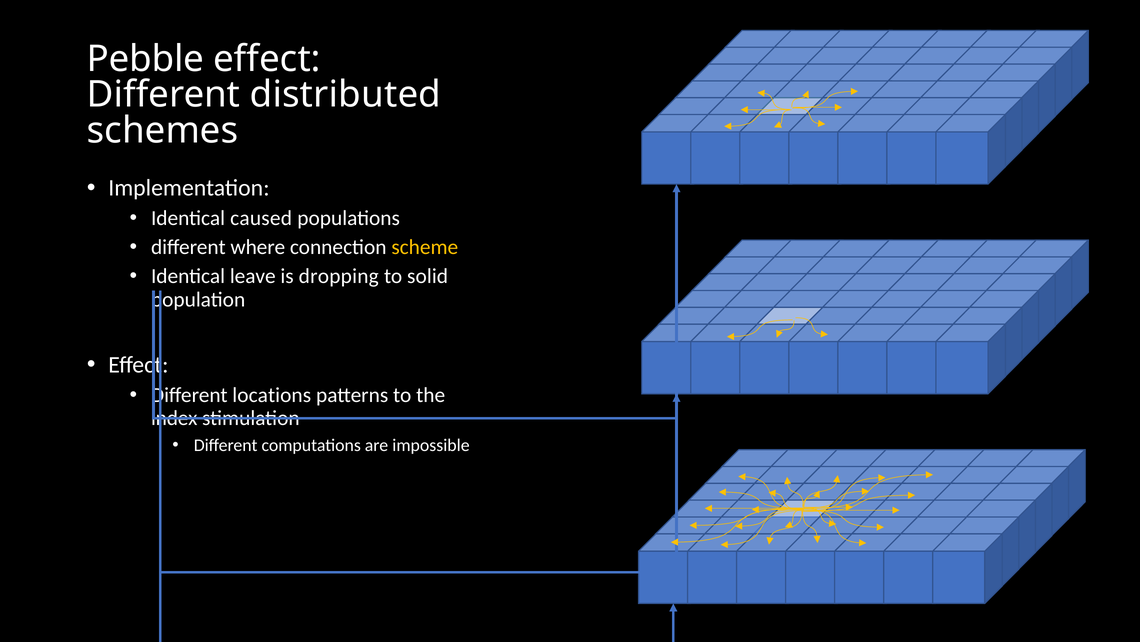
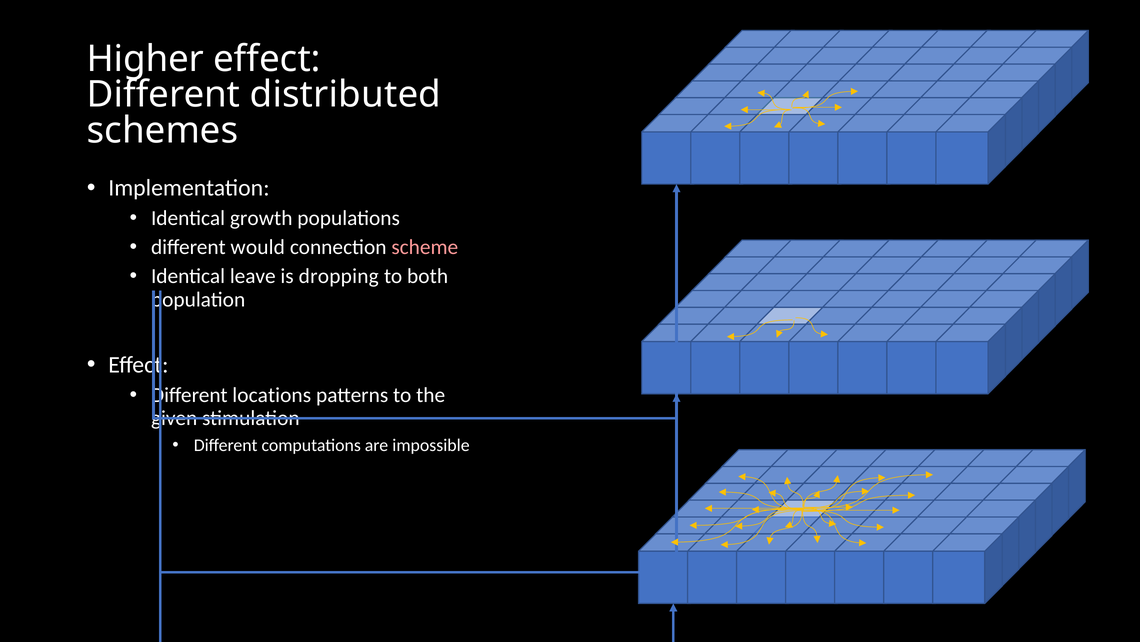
Pebble: Pebble -> Higher (145, 59)
caused: caused -> growth (261, 218)
where: where -> would (258, 247)
scheme colour: yellow -> pink (425, 247)
solid: solid -> both (428, 276)
index: index -> given (174, 418)
